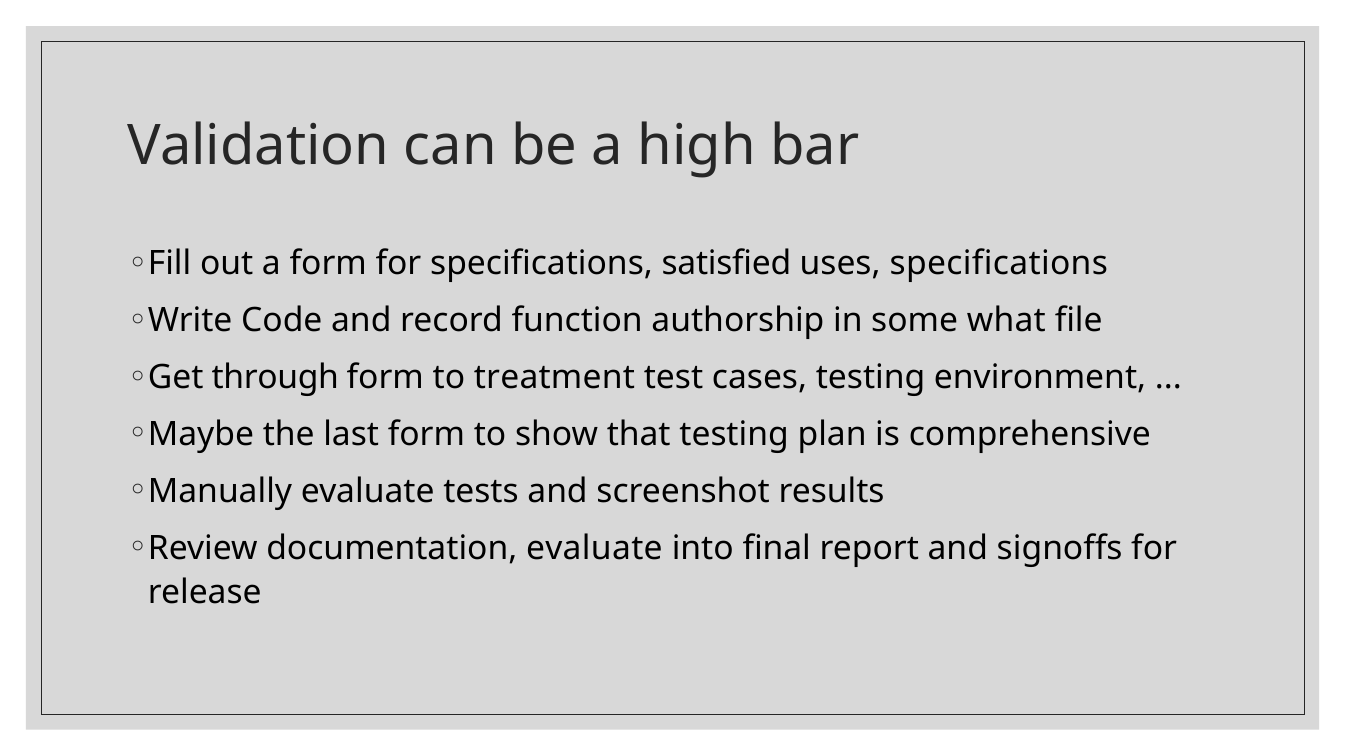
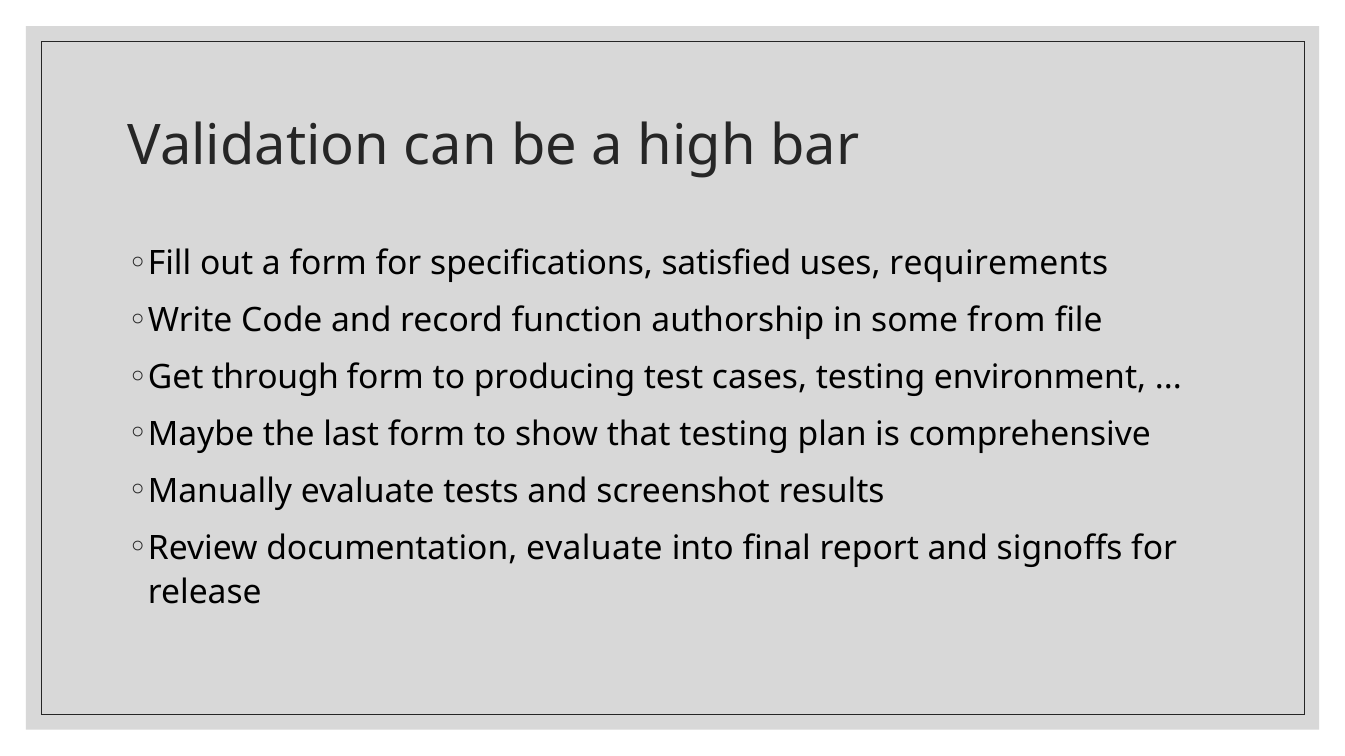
uses specifications: specifications -> requirements (999, 264)
what: what -> from (1006, 321)
treatment: treatment -> producing (555, 378)
